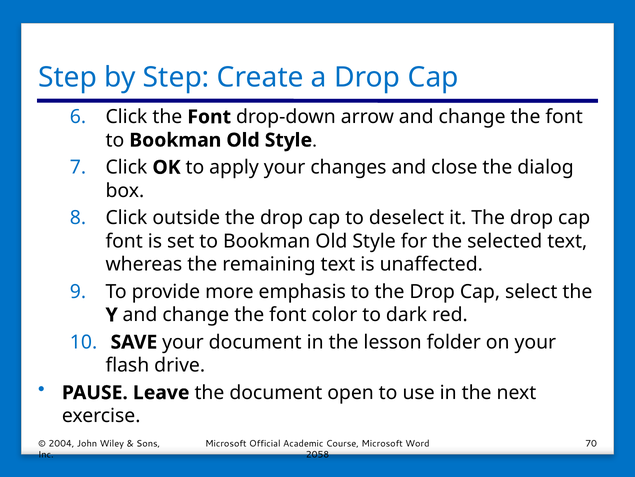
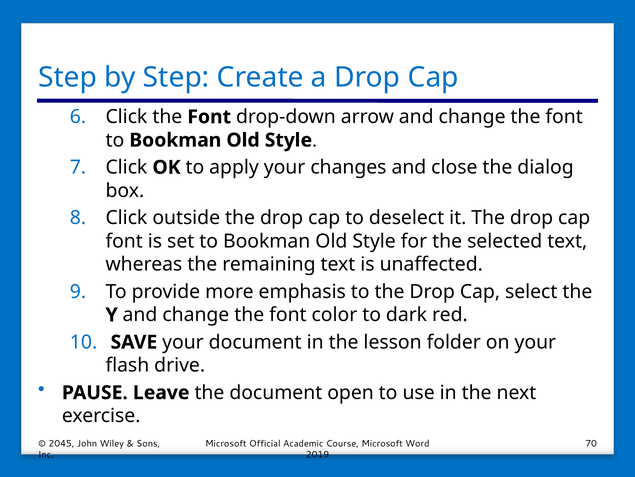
2004: 2004 -> 2045 (61, 443)
2058: 2058 -> 2019 (318, 454)
